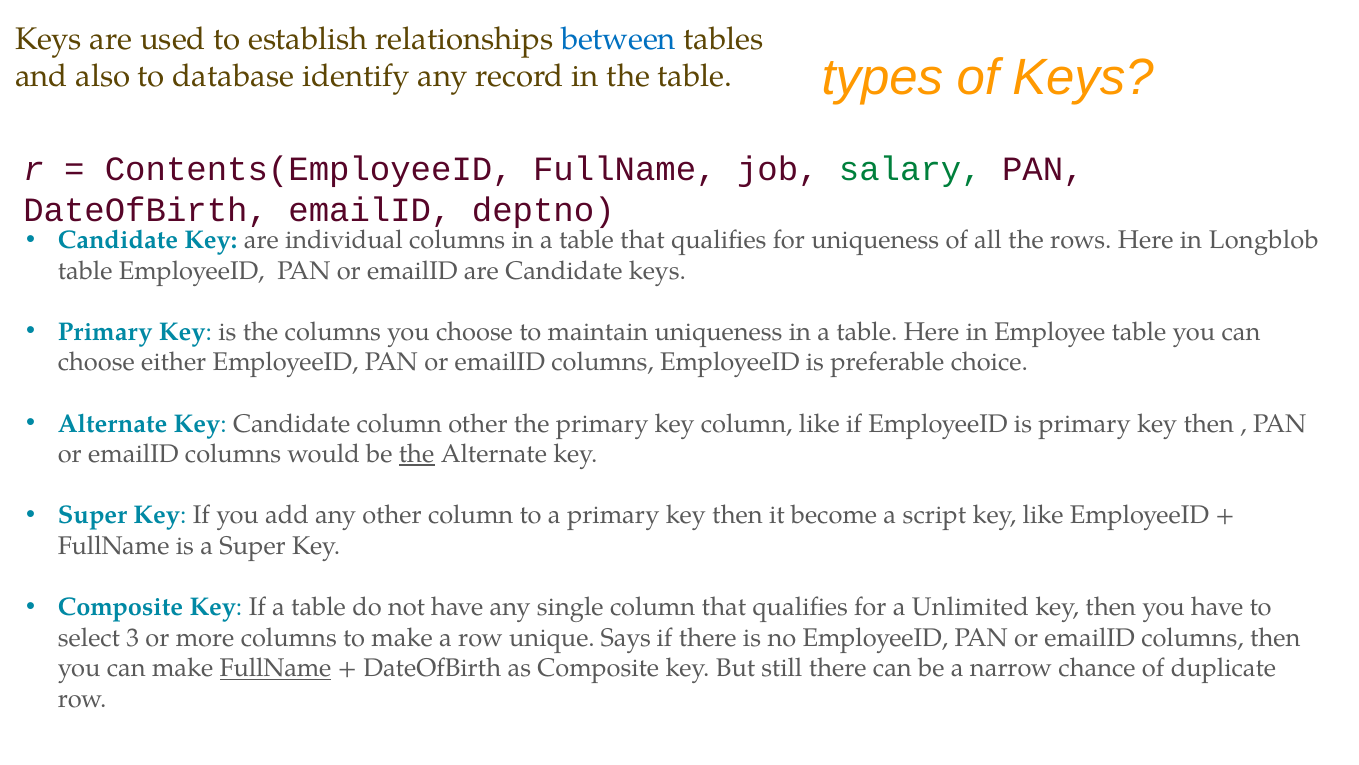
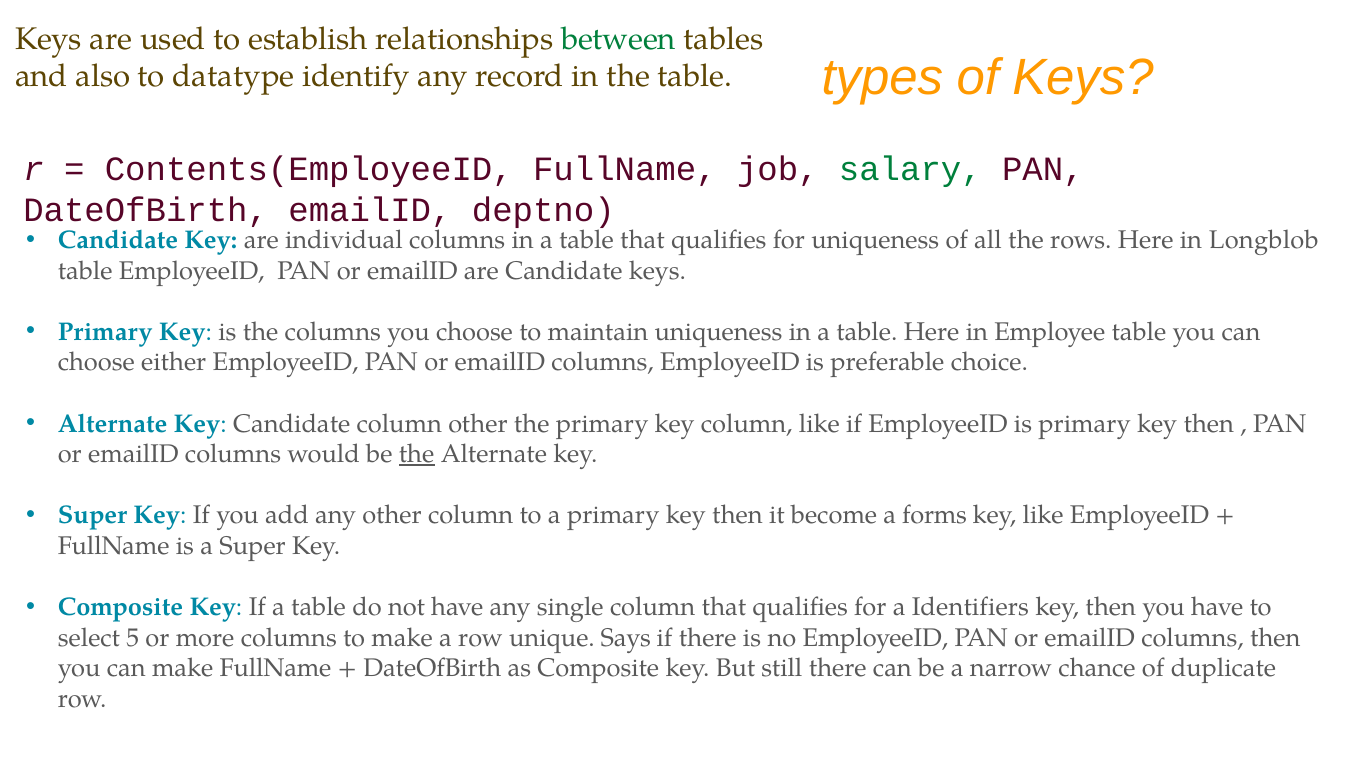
between colour: blue -> green (619, 39)
database: database -> datatype (234, 76)
script: script -> forms (935, 515)
Unlimited: Unlimited -> Identifiers (970, 607)
3: 3 -> 5 (133, 637)
FullName underline: present -> none (276, 668)
